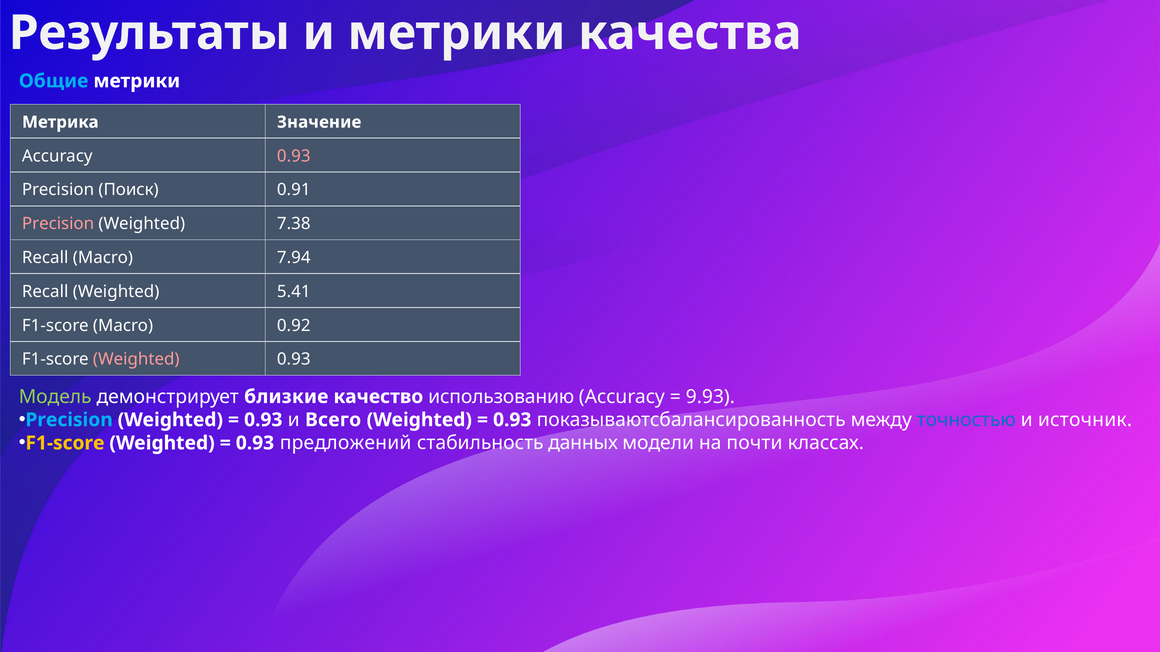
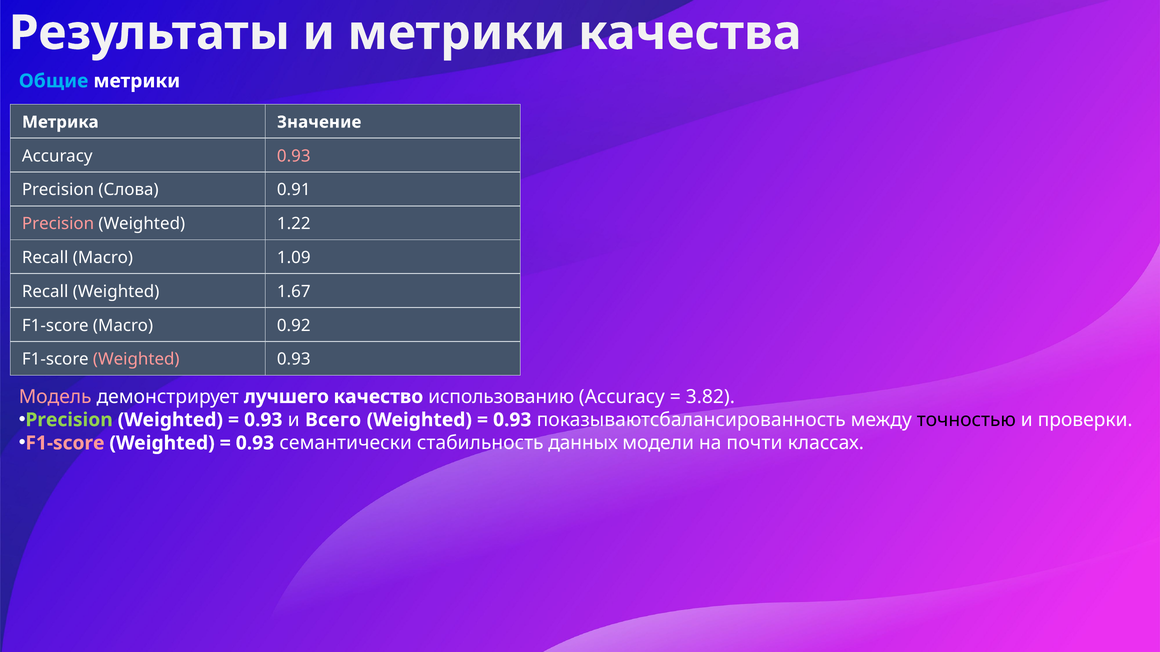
Поиск: Поиск -> Слова (129, 190)
7.38: 7.38 -> 1.22 (294, 224)
7.94: 7.94 -> 1.09 (294, 258)
5.41: 5.41 -> 1.67 (294, 292)
Модель colour: light green -> pink (55, 397)
близкие: близкие -> лучшего (286, 397)
9.93: 9.93 -> 3.82 (710, 397)
Precision colour: light blue -> light green (69, 420)
точностью colour: blue -> black (966, 420)
источник: источник -> проверки (1085, 420)
F1-score colour: yellow -> pink (65, 443)
предложений: предложений -> семантически (346, 443)
